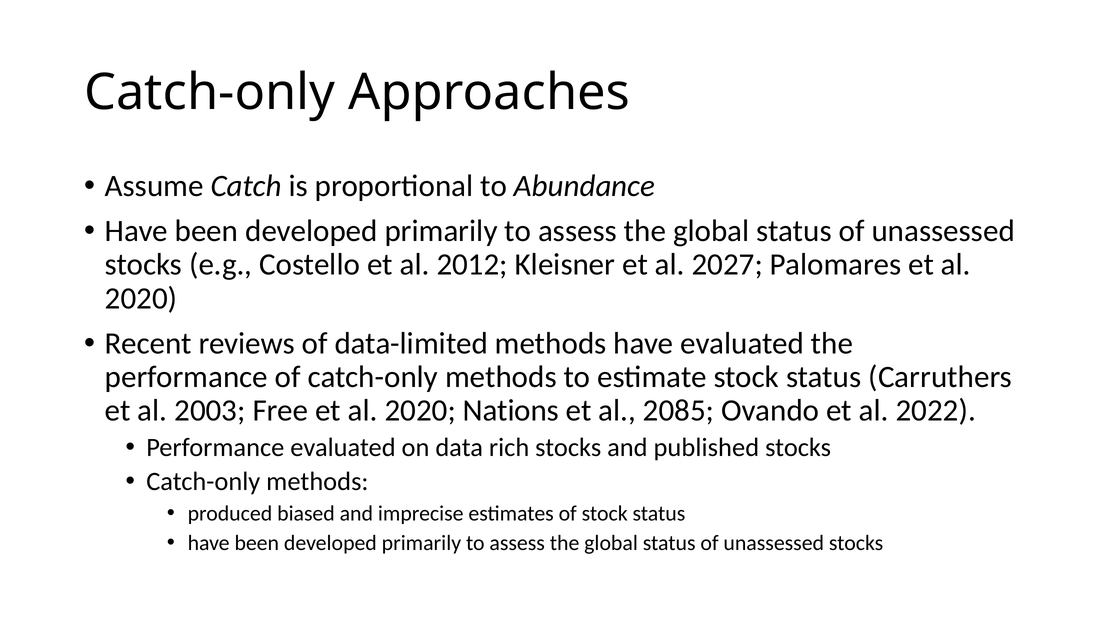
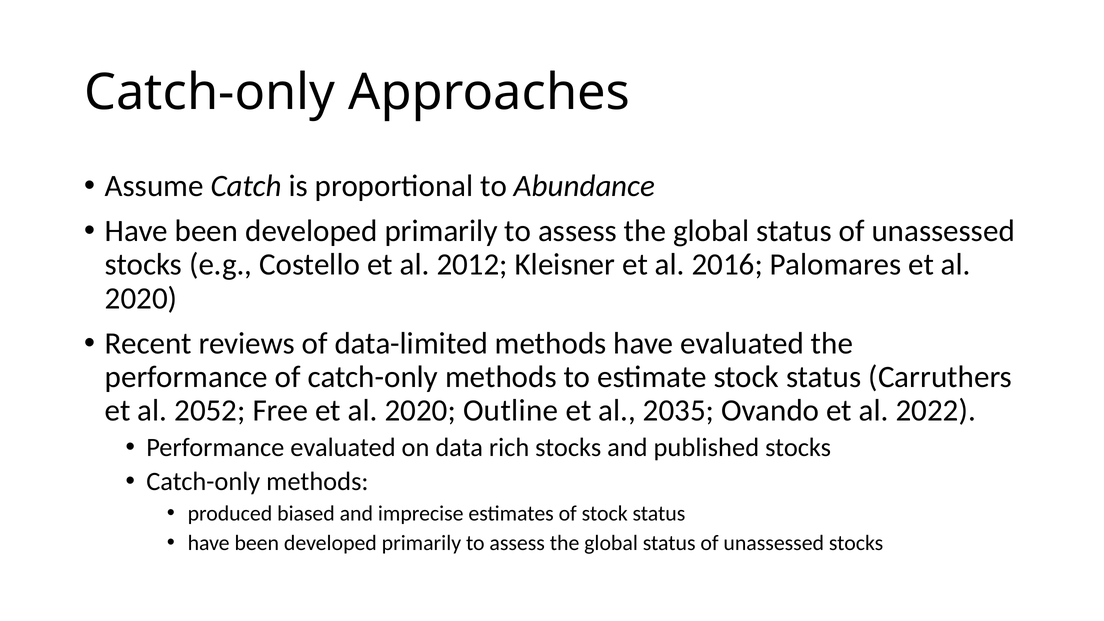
2027: 2027 -> 2016 (727, 265)
2003: 2003 -> 2052 (210, 411)
Nations: Nations -> Outline (511, 411)
2085: 2085 -> 2035 (679, 411)
